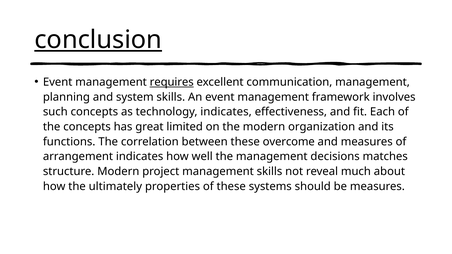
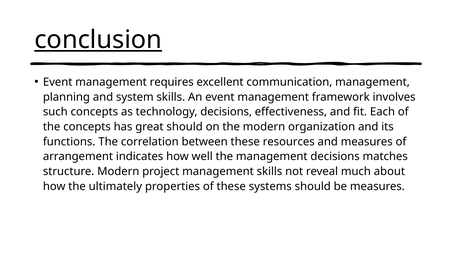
requires underline: present -> none (172, 82)
technology indicates: indicates -> decisions (226, 112)
great limited: limited -> should (185, 127)
overcome: overcome -> resources (289, 142)
